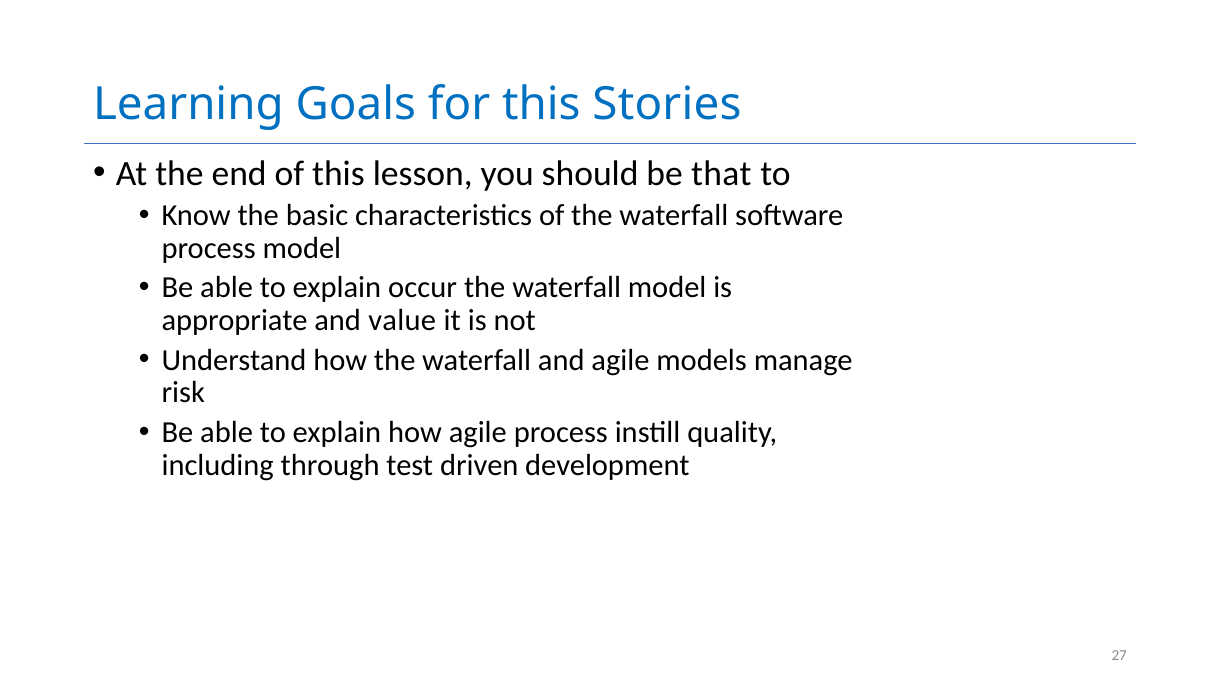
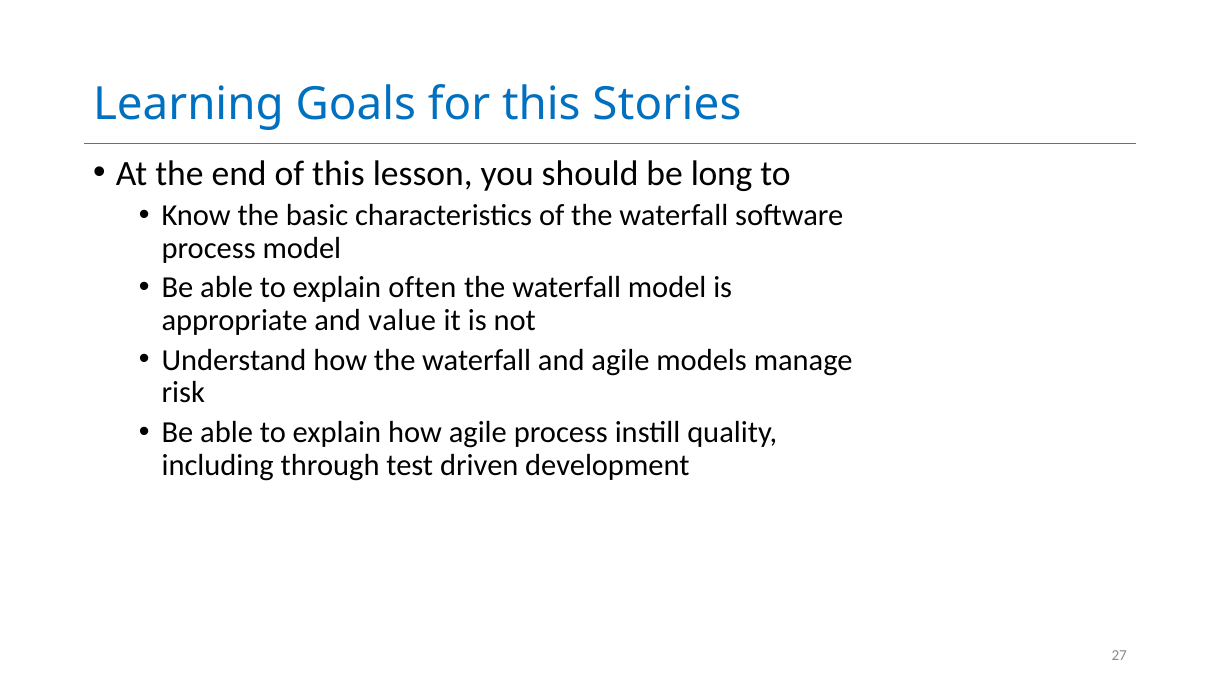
that: that -> long (722, 174)
occur: occur -> often (422, 288)
